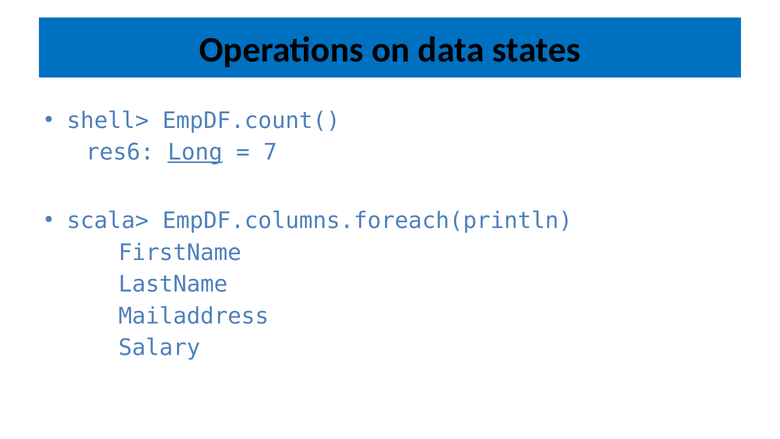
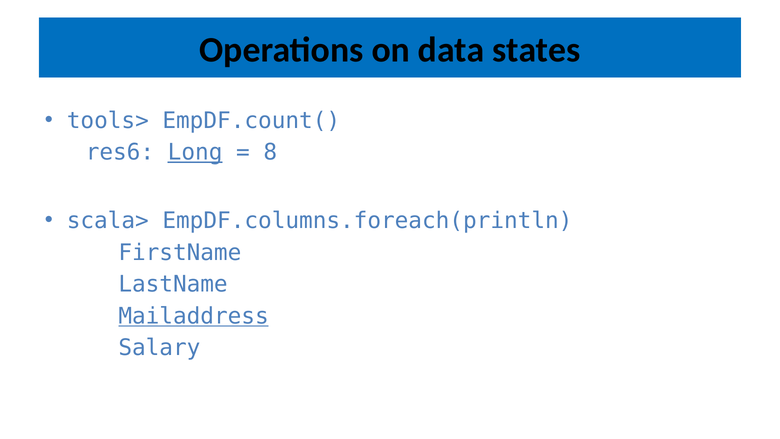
shell>: shell> -> tools> (108, 120)
7: 7 -> 8 (270, 152)
Mailaddress underline: none -> present (194, 316)
